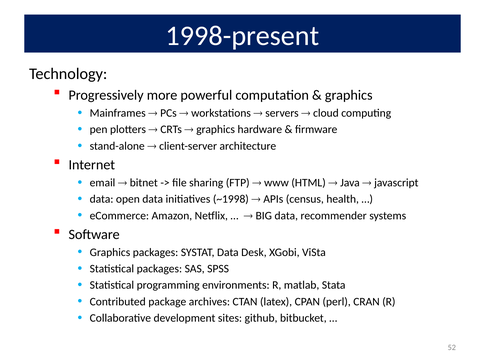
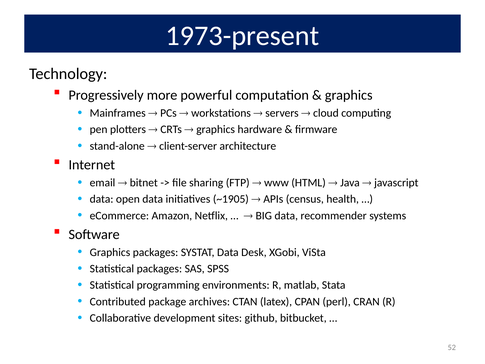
1998-present: 1998-present -> 1973-present (242, 36)
~1998: ~1998 -> ~1905 (231, 199)
